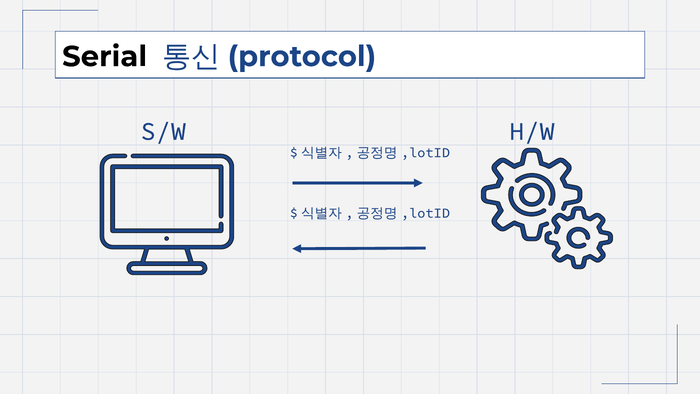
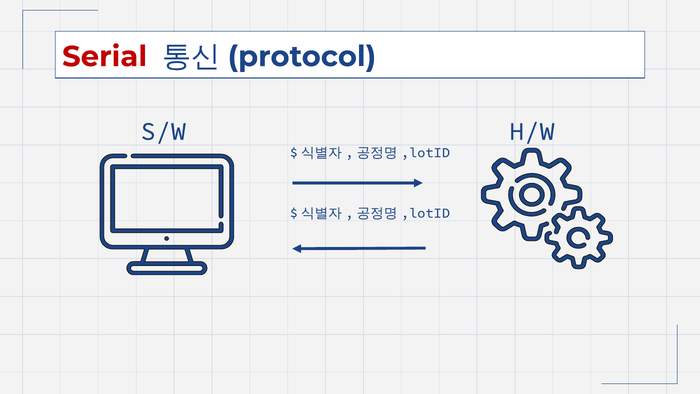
Serial colour: black -> red (105, 57)
